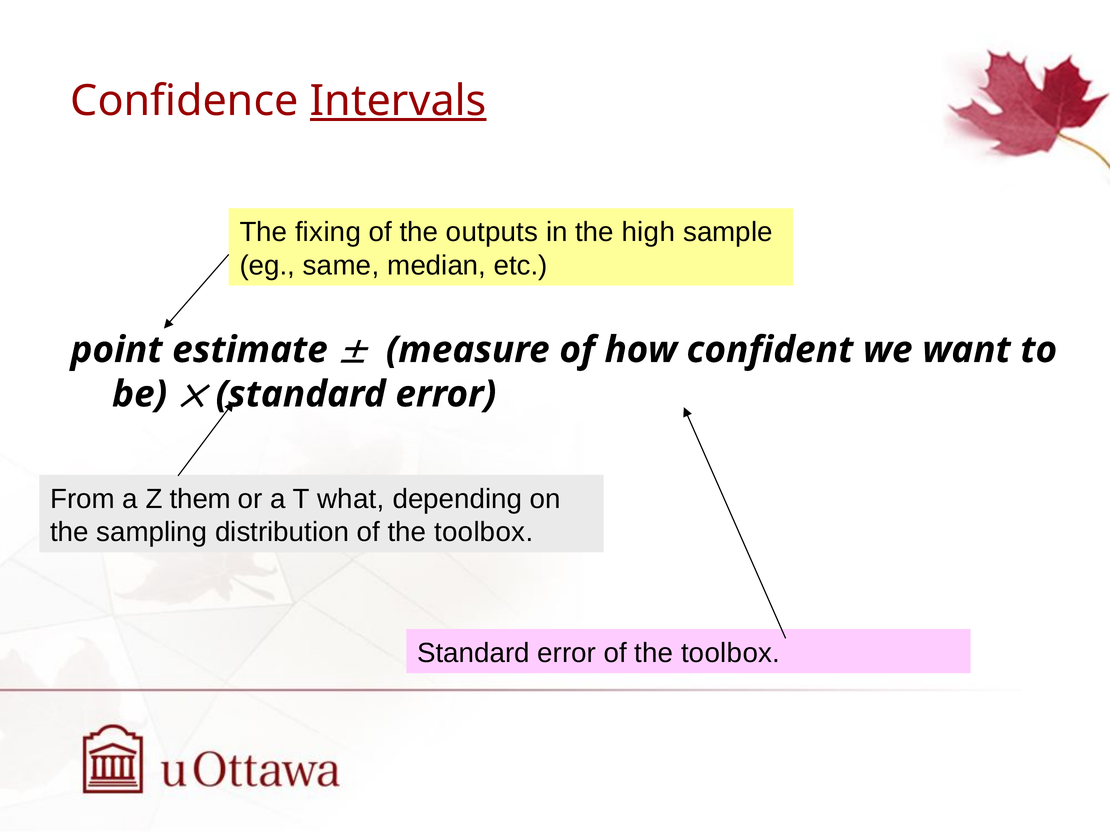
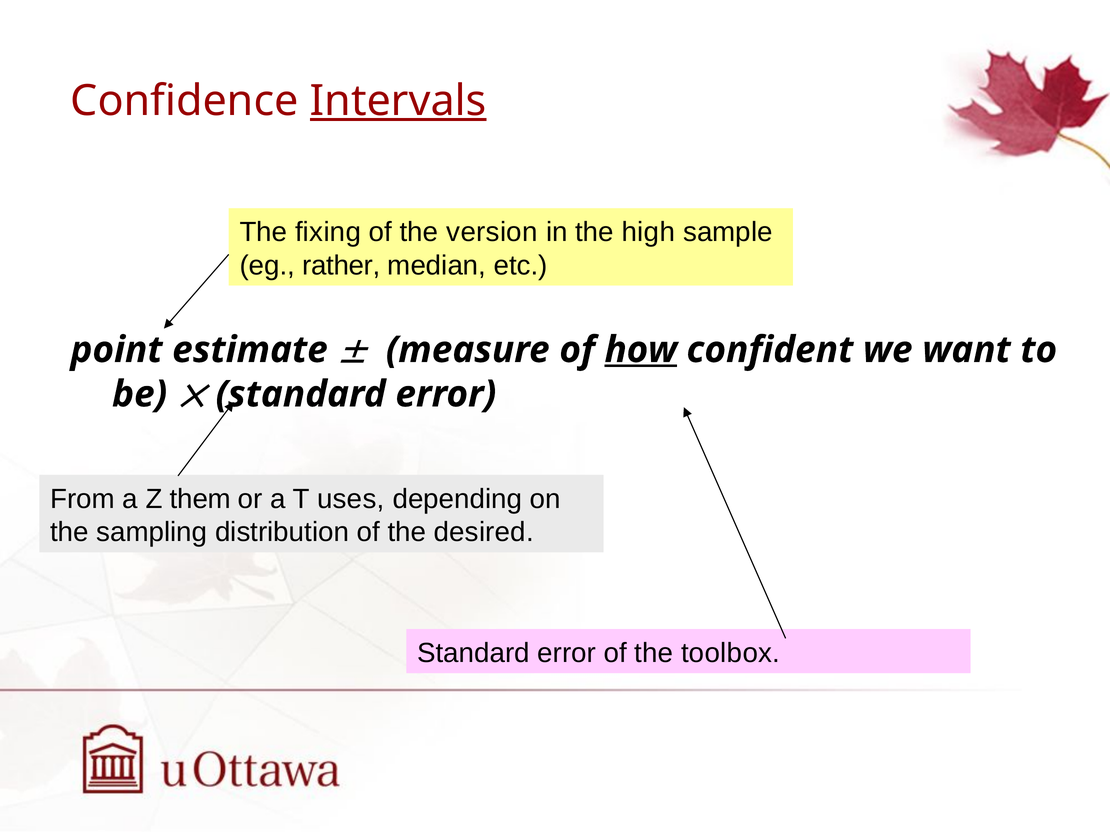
outputs: outputs -> version (492, 232)
same: same -> rather (341, 266)
how underline: none -> present (641, 350)
what: what -> uses (351, 499)
distribution of the toolbox: toolbox -> desired (484, 533)
